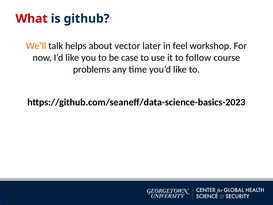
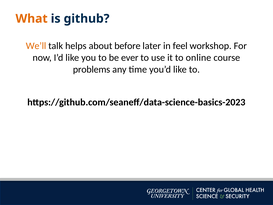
What colour: red -> orange (32, 19)
vector: vector -> before (127, 46)
case: case -> ever (130, 58)
follow: follow -> online (198, 58)
